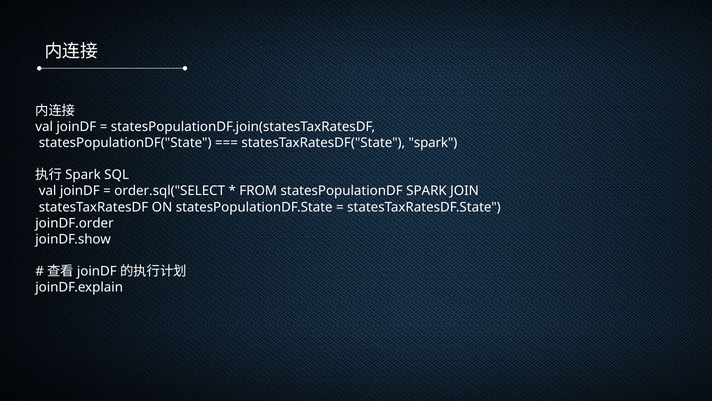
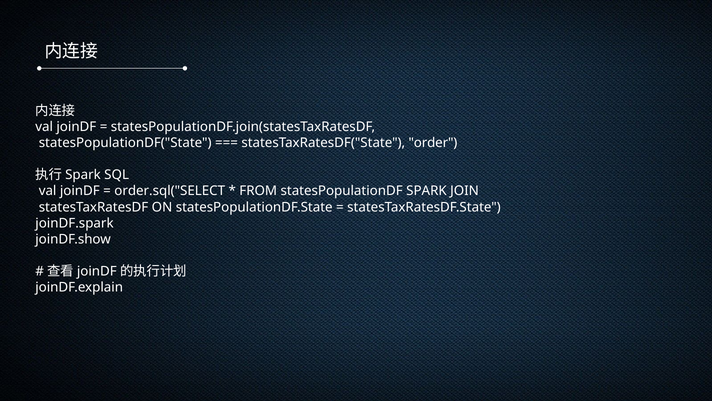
statesTaxRatesDF("State spark: spark -> order (433, 143)
joinDF.order: joinDF.order -> joinDF.spark (74, 223)
